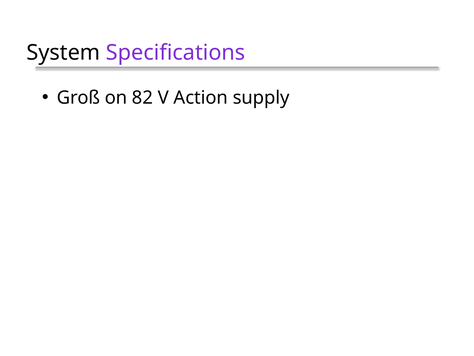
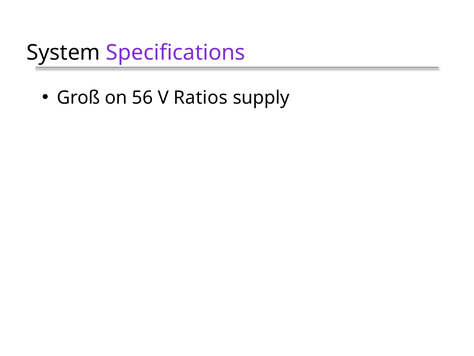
82: 82 -> 56 (142, 98)
Action: Action -> Ratios (201, 98)
